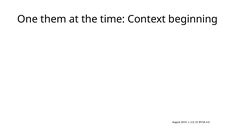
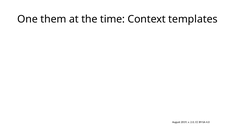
beginning: beginning -> templates (193, 19)
